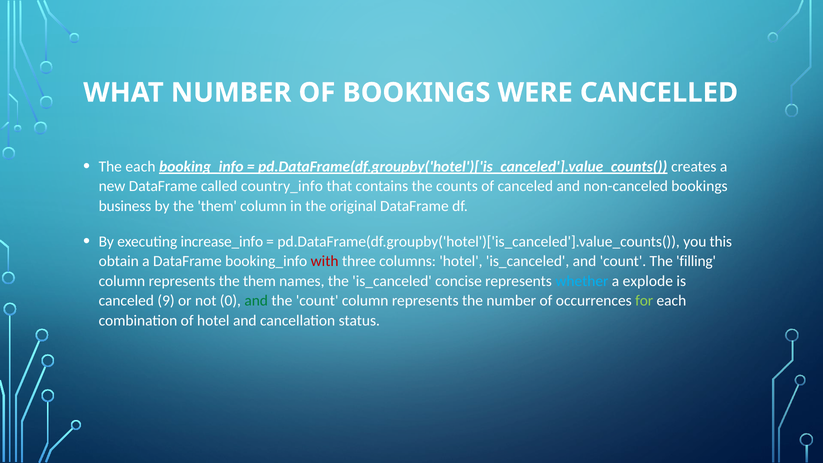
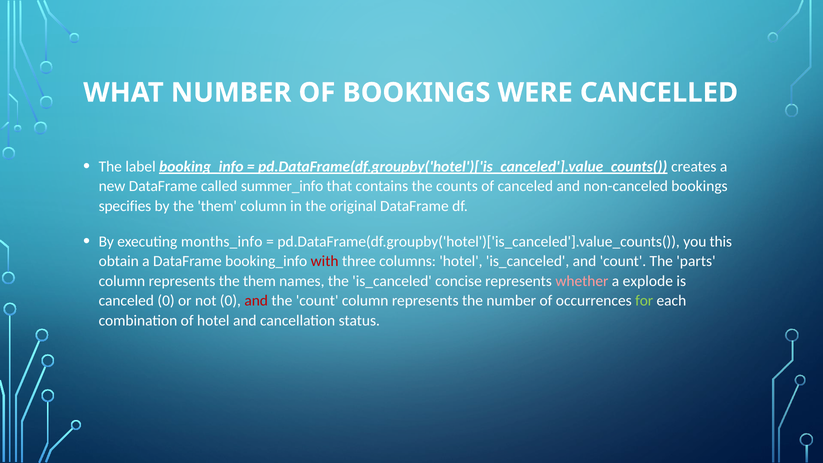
The each: each -> label (141, 167)
country_info: country_info -> summer_info (282, 186)
business: business -> specifies (125, 206)
increase_info: increase_info -> months_info (222, 241)
filling: filling -> parts (696, 261)
whether colour: light blue -> pink (582, 281)
canceled 9: 9 -> 0 (166, 301)
and colour: green -> red (256, 301)
